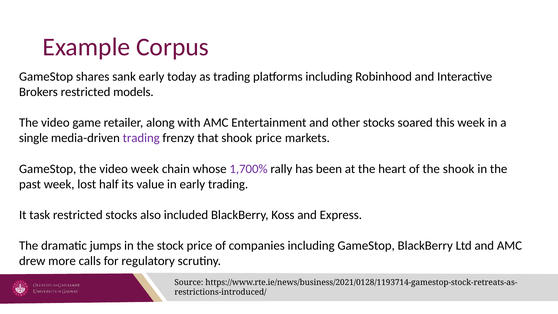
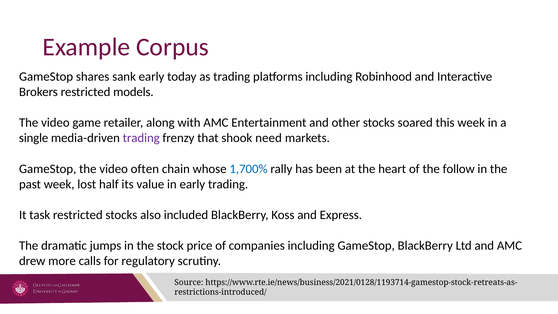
shook price: price -> need (269, 138)
video week: week -> often (145, 169)
1,700% colour: purple -> blue (249, 169)
the shook: shook -> follow (459, 169)
